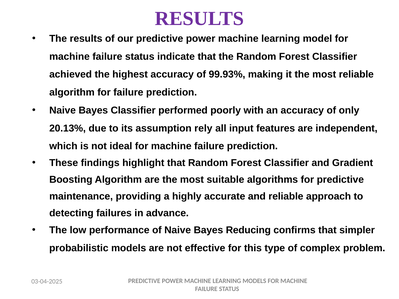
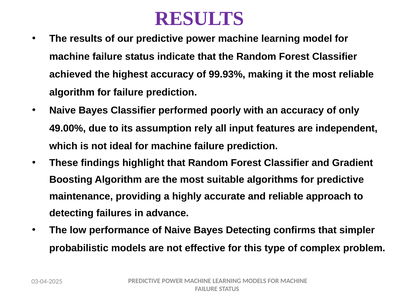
20.13%: 20.13% -> 49.00% (68, 128)
Bayes Reducing: Reducing -> Detecting (248, 230)
